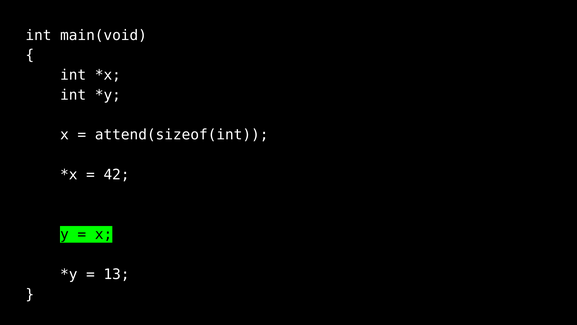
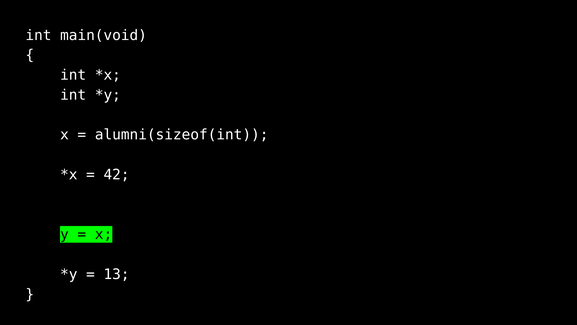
attend(sizeof(int: attend(sizeof(int -> alumni(sizeof(int (182, 135)
